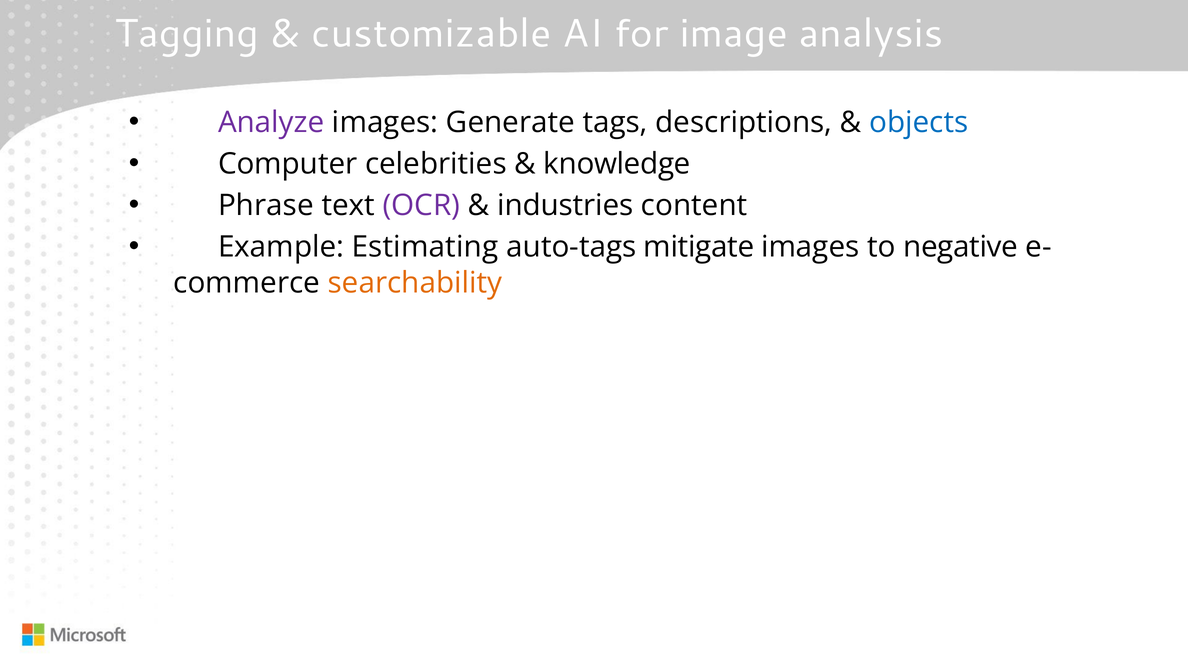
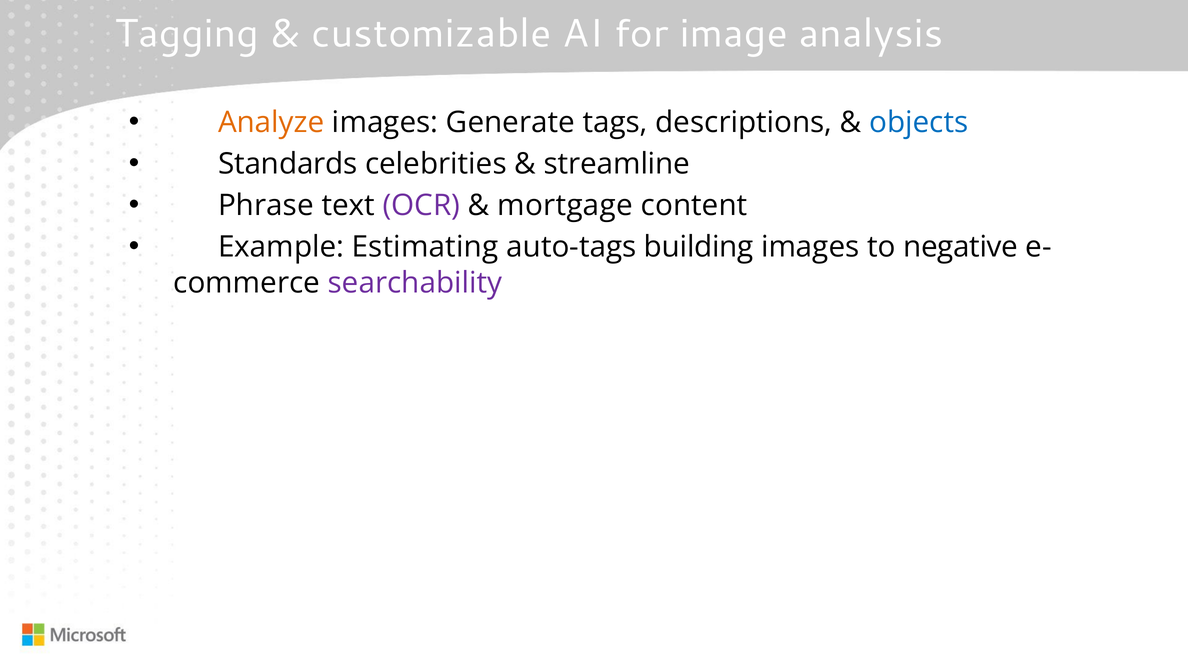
Analyze colour: purple -> orange (271, 123)
Computer: Computer -> Standards (288, 164)
knowledge: knowledge -> streamline (617, 164)
industries: industries -> mortgage (565, 206)
mitigate: mitigate -> building (699, 247)
searchability colour: orange -> purple (415, 283)
